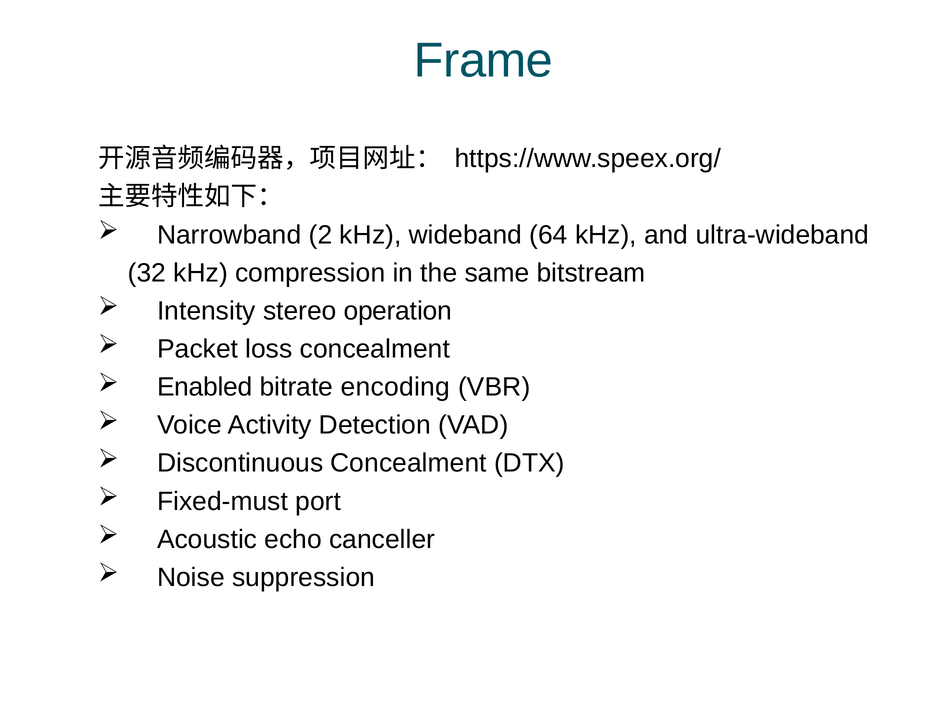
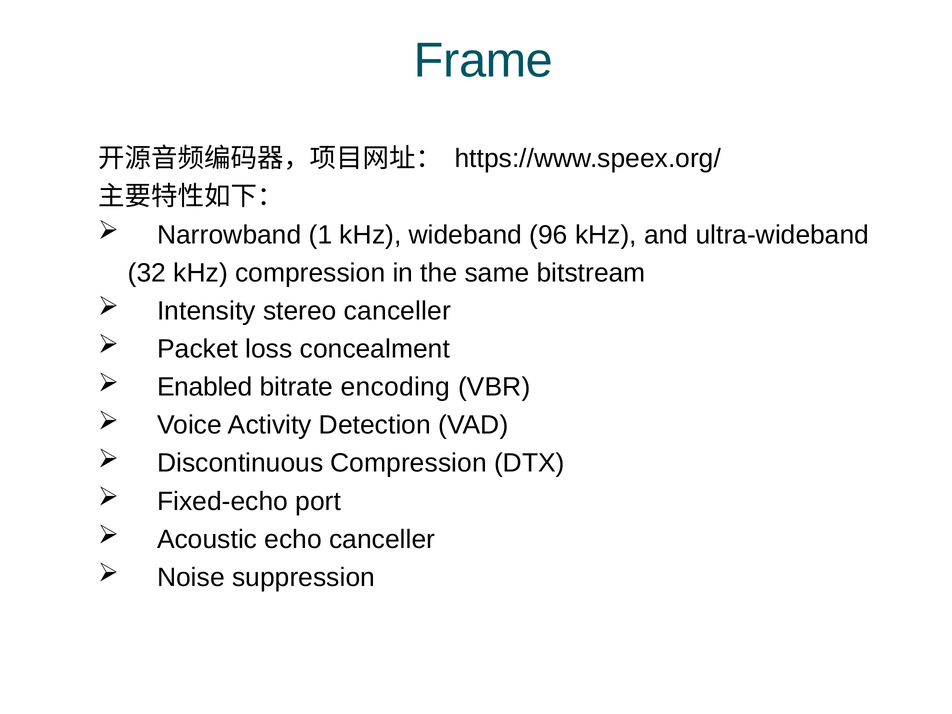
2: 2 -> 1 (320, 235)
64: 64 -> 96 (549, 235)
stereo operation: operation -> canceller (397, 311)
Discontinuous Concealment: Concealment -> Compression (409, 463)
Fixed-must: Fixed-must -> Fixed-echo (223, 501)
